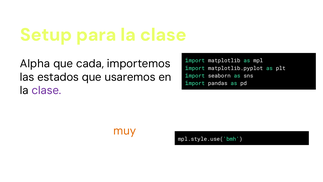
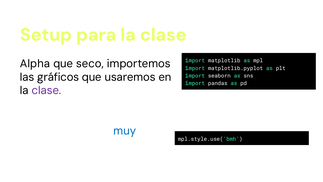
cada: cada -> seco (90, 63)
estados: estados -> gráficos (58, 77)
muy colour: orange -> blue (125, 131)
